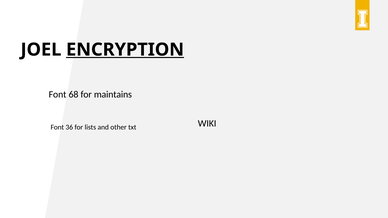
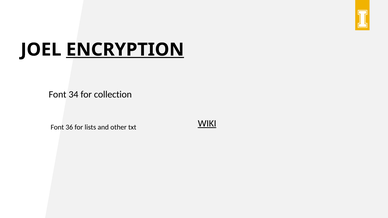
68: 68 -> 34 (73, 95)
maintains: maintains -> collection (113, 95)
WIKI underline: none -> present (207, 124)
